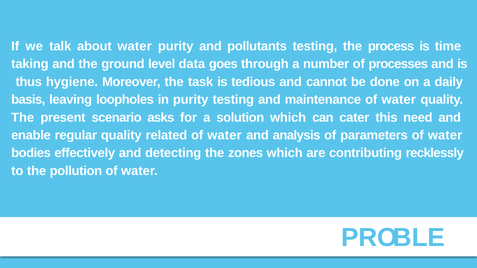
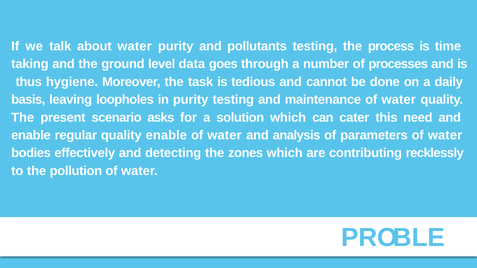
quality related: related -> enable (166, 135)
